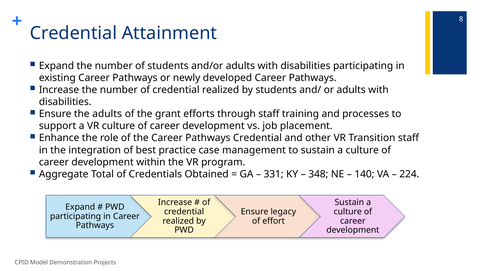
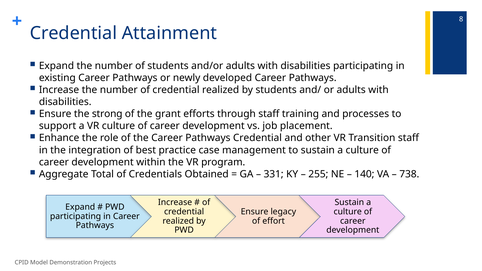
the adults: adults -> strong (107, 114)
348: 348 -> 255 (318, 174)
224: 224 -> 738 (409, 174)
